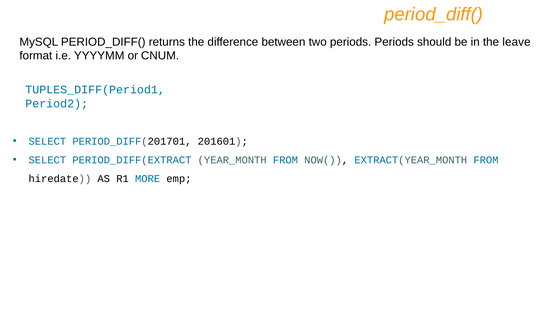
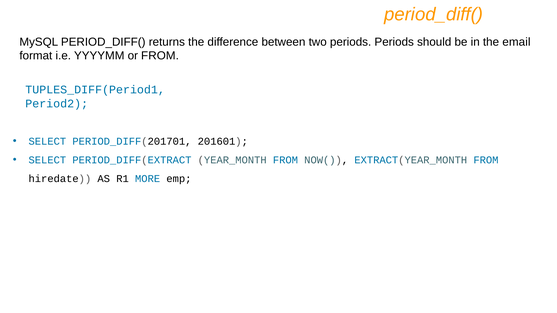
leave: leave -> email (516, 42)
or CNUM: CNUM -> FROM (160, 56)
